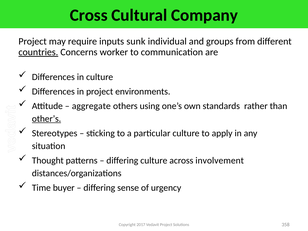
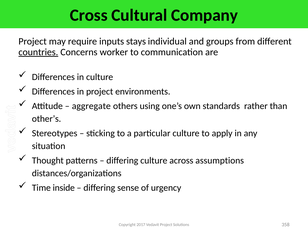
sunk: sunk -> stays (136, 41)
other’s underline: present -> none (46, 119)
involvement: involvement -> assumptions (220, 161)
buyer: buyer -> inside (64, 188)
